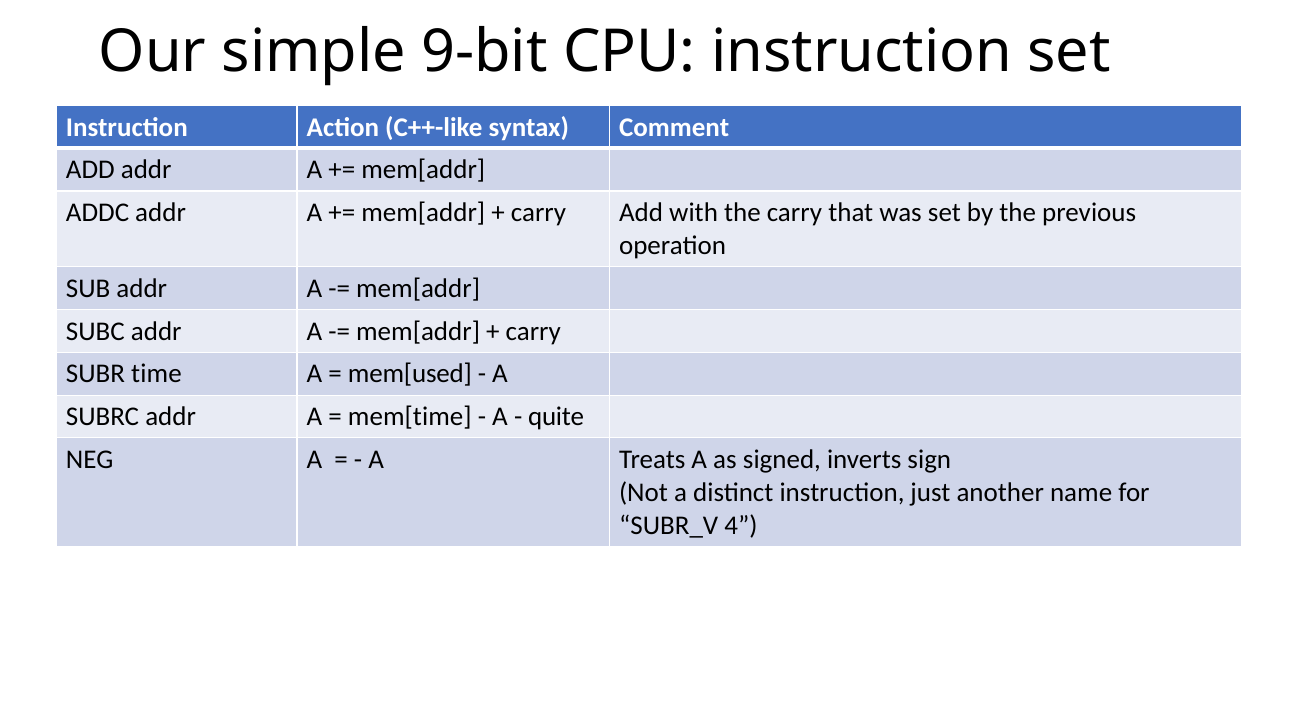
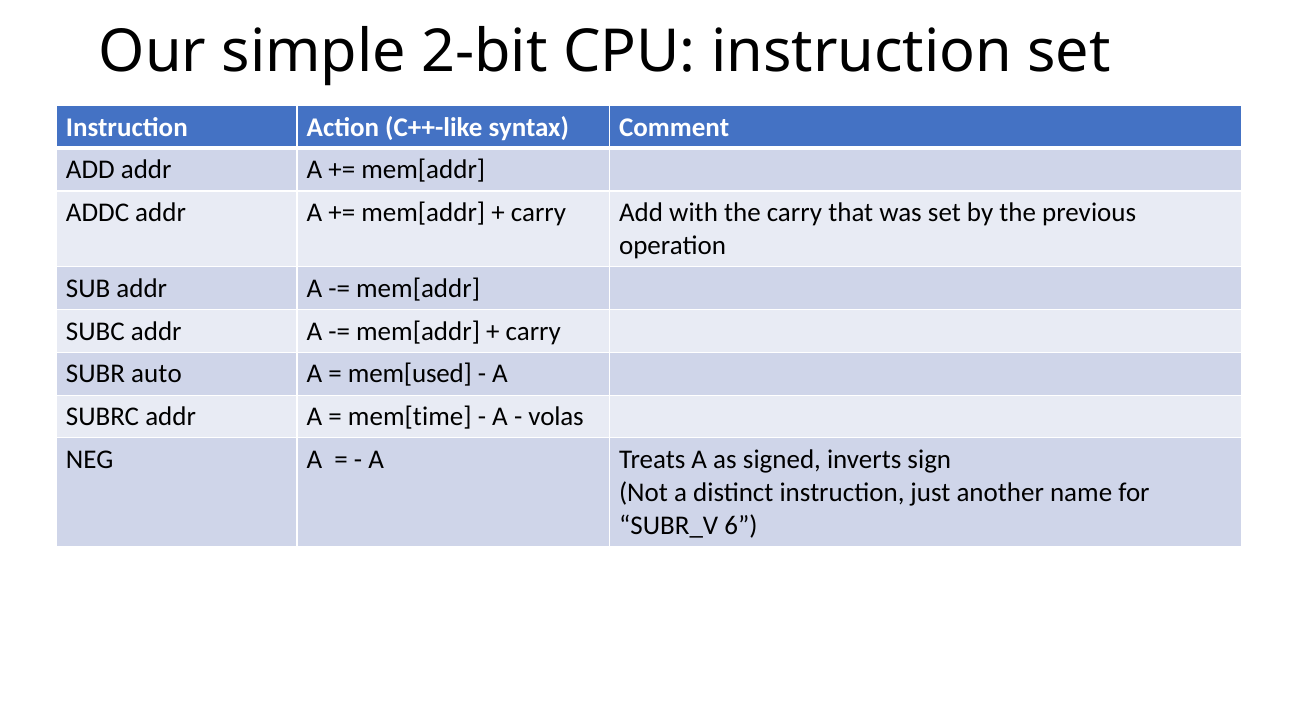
9-bit: 9-bit -> 2-bit (485, 52)
time: time -> auto (156, 374)
quite: quite -> volas (556, 417)
4: 4 -> 6 (741, 526)
